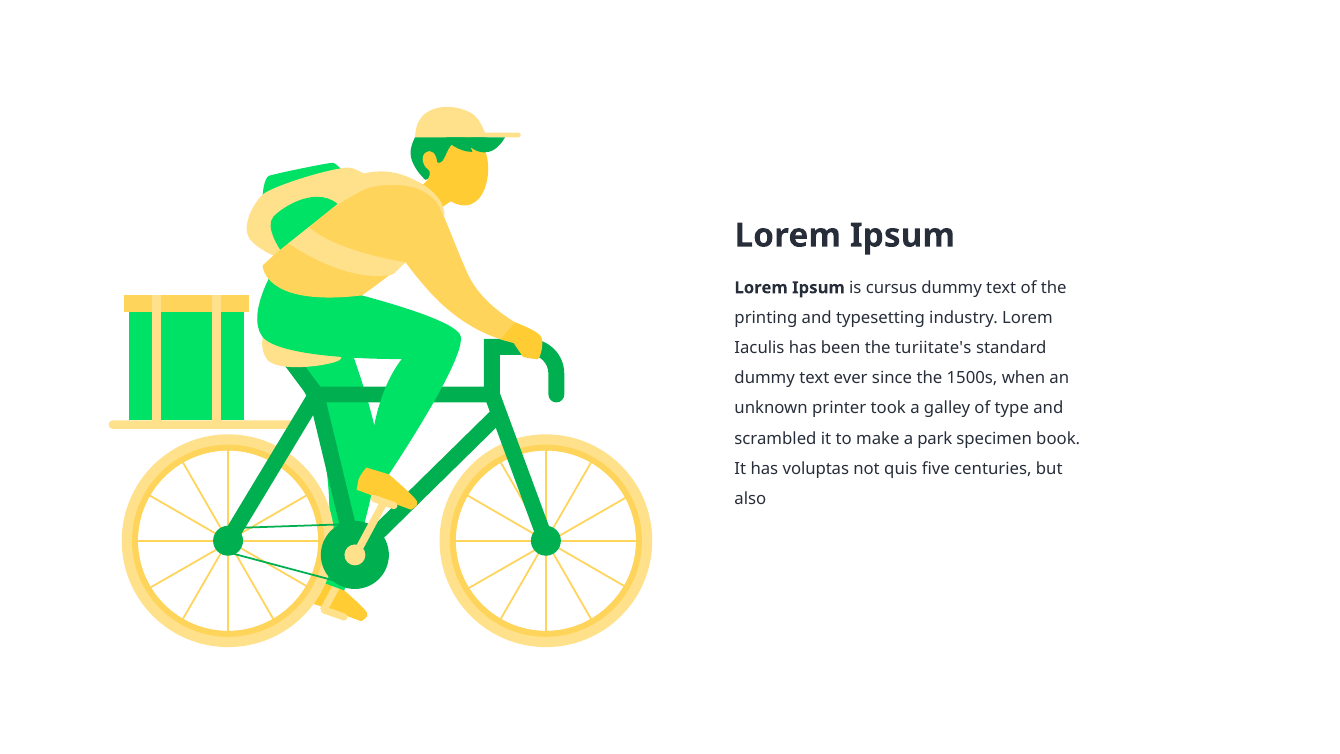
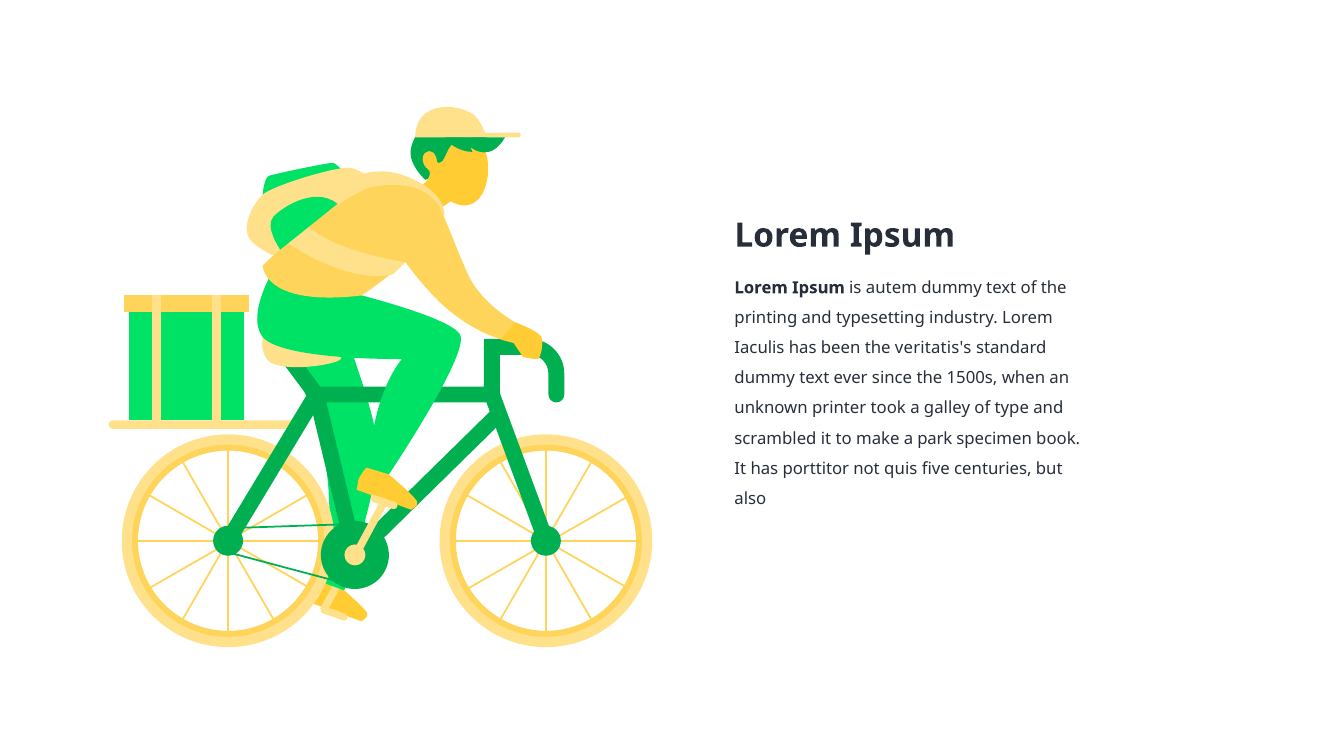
cursus: cursus -> autem (891, 288)
turiitate's: turiitate's -> veritatis's (933, 348)
voluptas: voluptas -> porttitor (816, 469)
